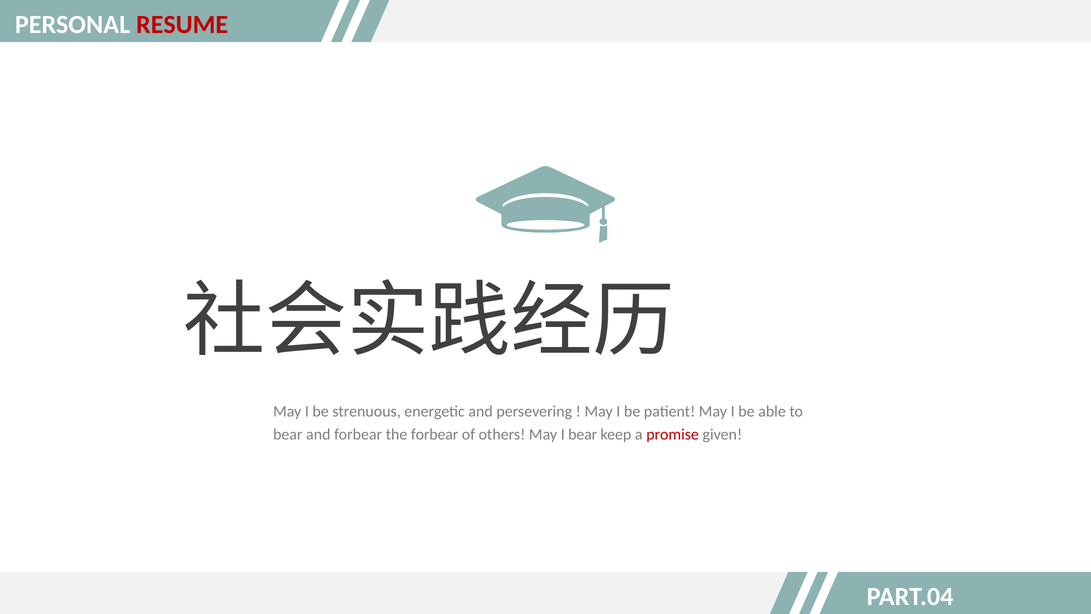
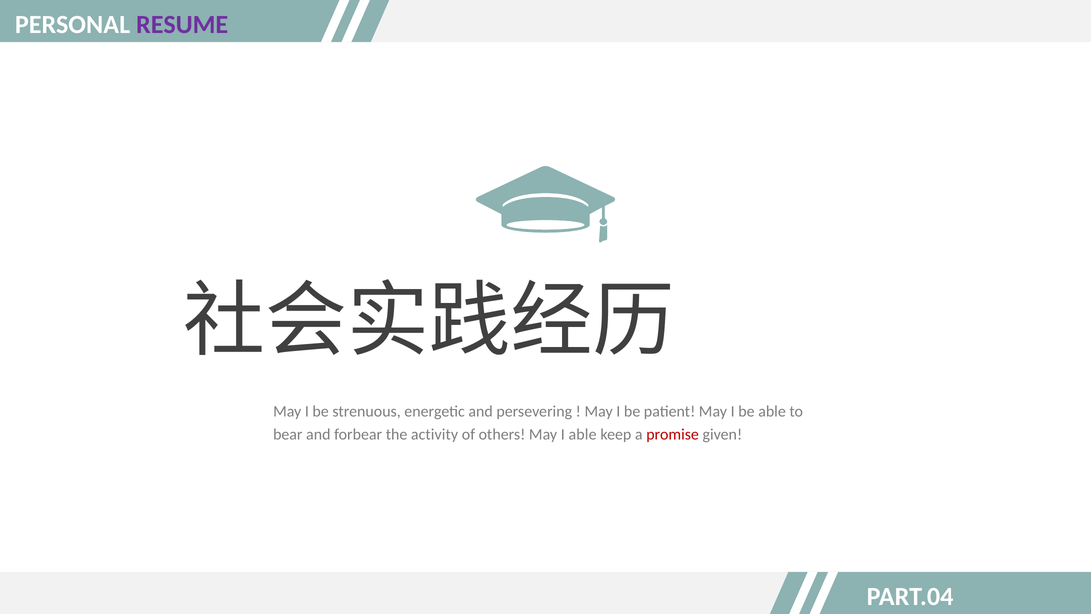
RESUME colour: red -> purple (182, 25)
the forbear: forbear -> activity (435, 434)
I bear: bear -> able (583, 434)
